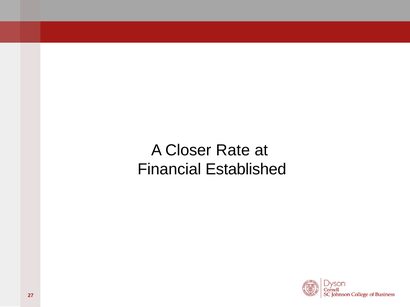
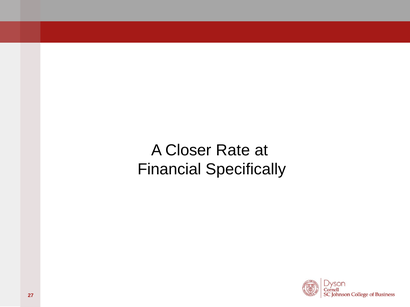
Established: Established -> Specifically (246, 170)
